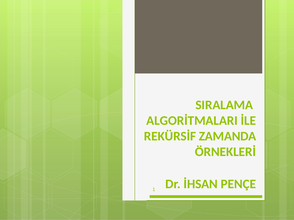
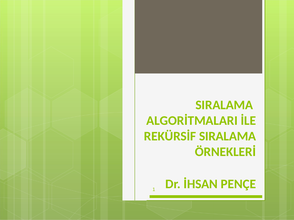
REKÜRSİF ZAMANDA: ZAMANDA -> SIRALAMA (228, 137)
